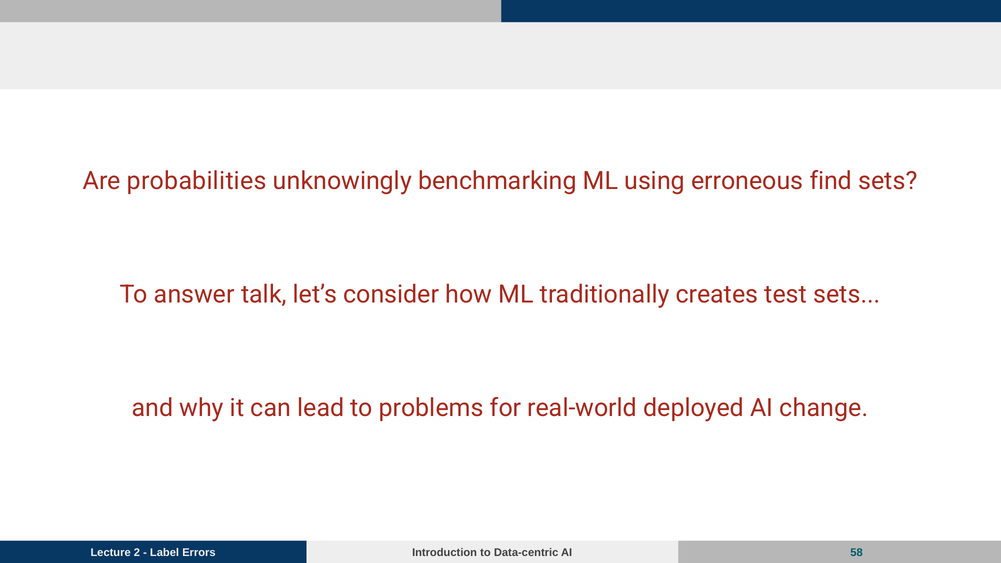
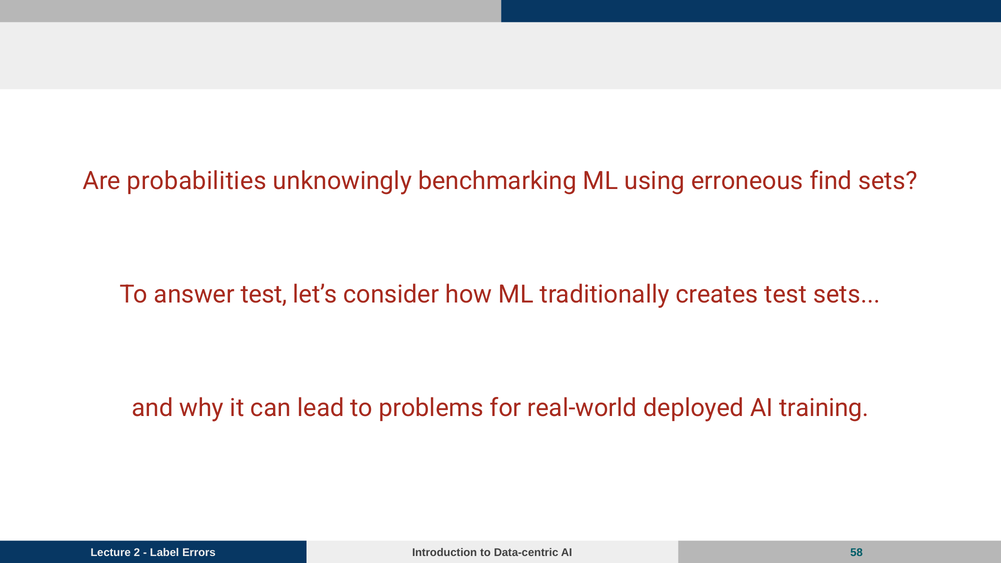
answer talk: talk -> test (264, 295)
change: change -> training (824, 408)
